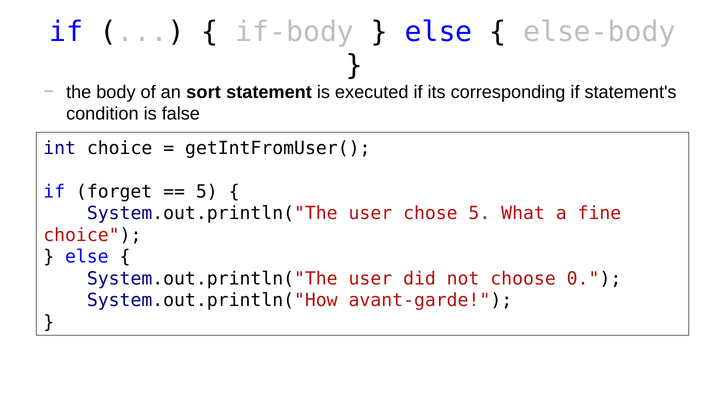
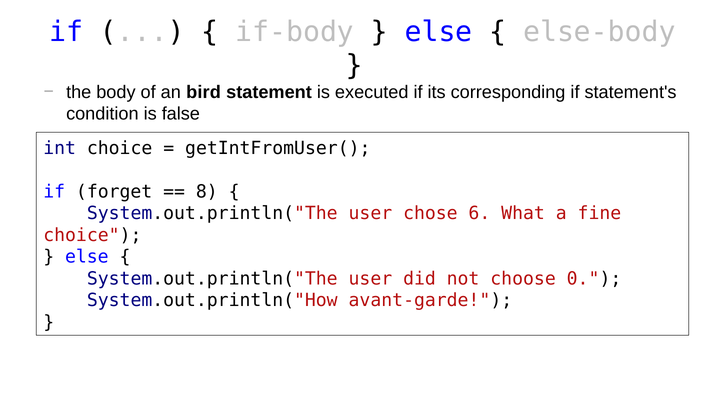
sort: sort -> bird (204, 92)
5: 5 -> 8 (207, 191)
chose 5: 5 -> 6 (479, 213)
